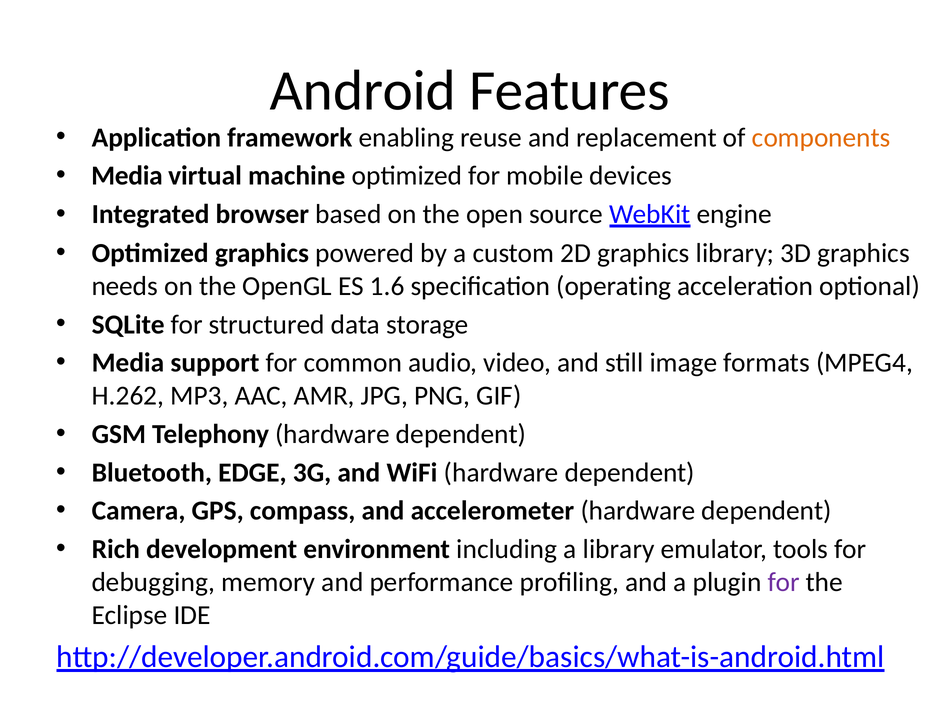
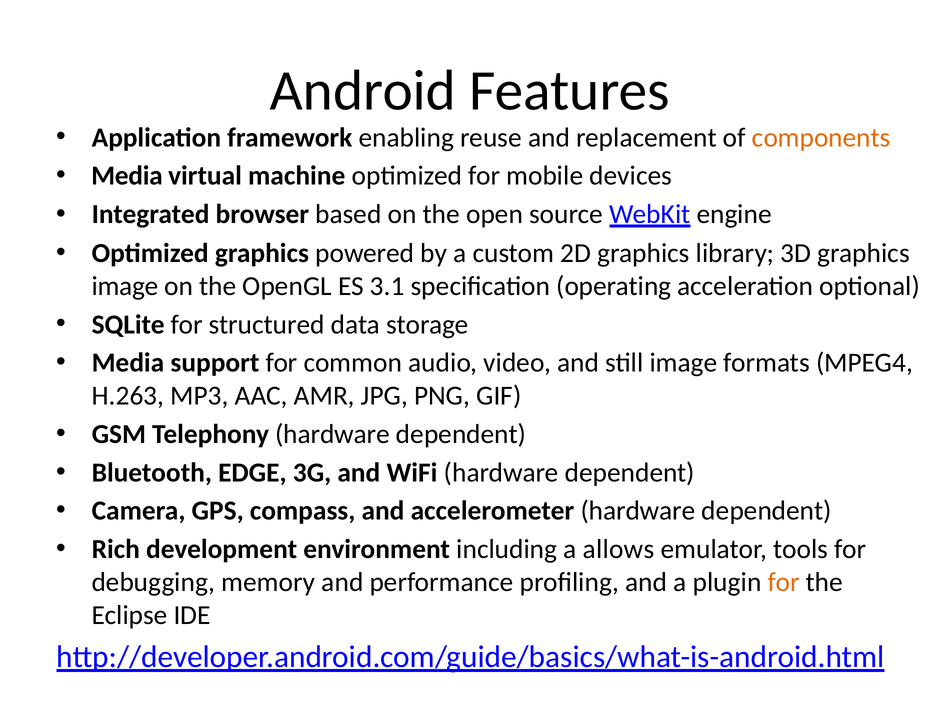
needs: needs -> image (125, 286)
1.6: 1.6 -> 3.1 (387, 286)
H.262: H.262 -> H.263 (128, 396)
a library: library -> allows (619, 549)
for colour: purple -> orange (784, 582)
